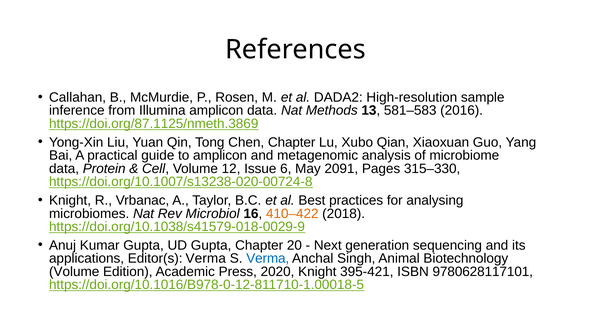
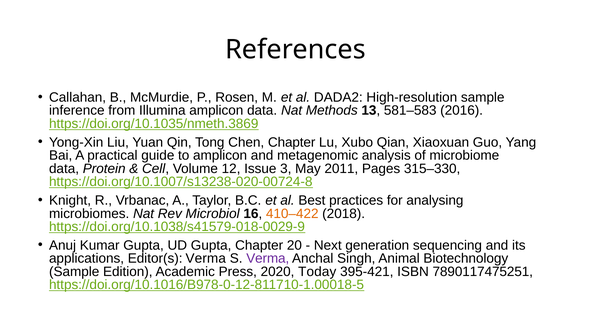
https://doi.org/87.1125/nmeth.3869: https://doi.org/87.1125/nmeth.3869 -> https://doi.org/10.1035/nmeth.3869 (154, 124)
6: 6 -> 3 (286, 169)
2091: 2091 -> 2011 (341, 169)
Verma colour: blue -> purple (268, 259)
Volume: Volume -> Sample (74, 272)
2020 Knight: Knight -> Today (317, 272)
9780628117101: 9780628117101 -> 7890117475251 (483, 272)
